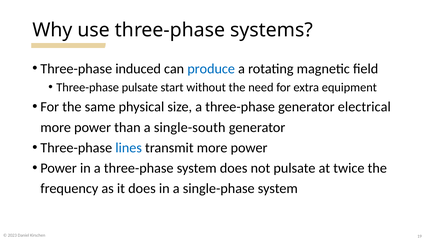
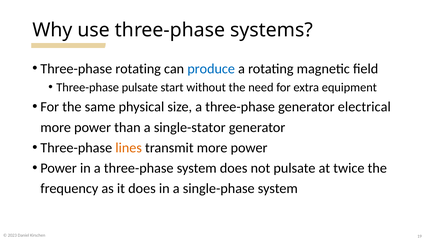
Three-phase induced: induced -> rotating (138, 69)
single-south: single-south -> single-stator (190, 127)
lines colour: blue -> orange (129, 148)
